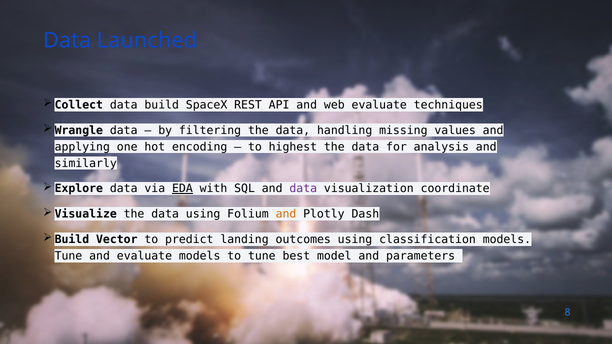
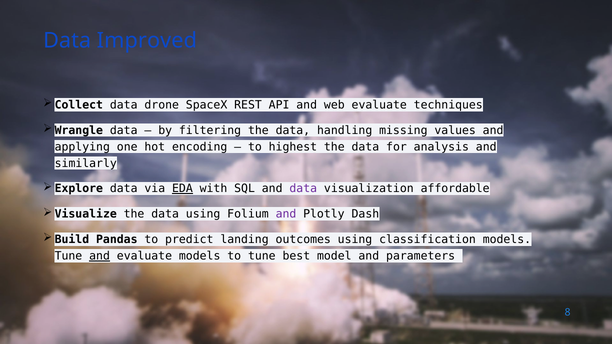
Launched: Launched -> Improved (147, 41)
build: build -> drone (162, 105)
coordinate: coordinate -> affordable (455, 189)
and colour: orange -> purple (286, 214)
Vector: Vector -> Pandas (117, 240)
and underline: none -> present (100, 256)
